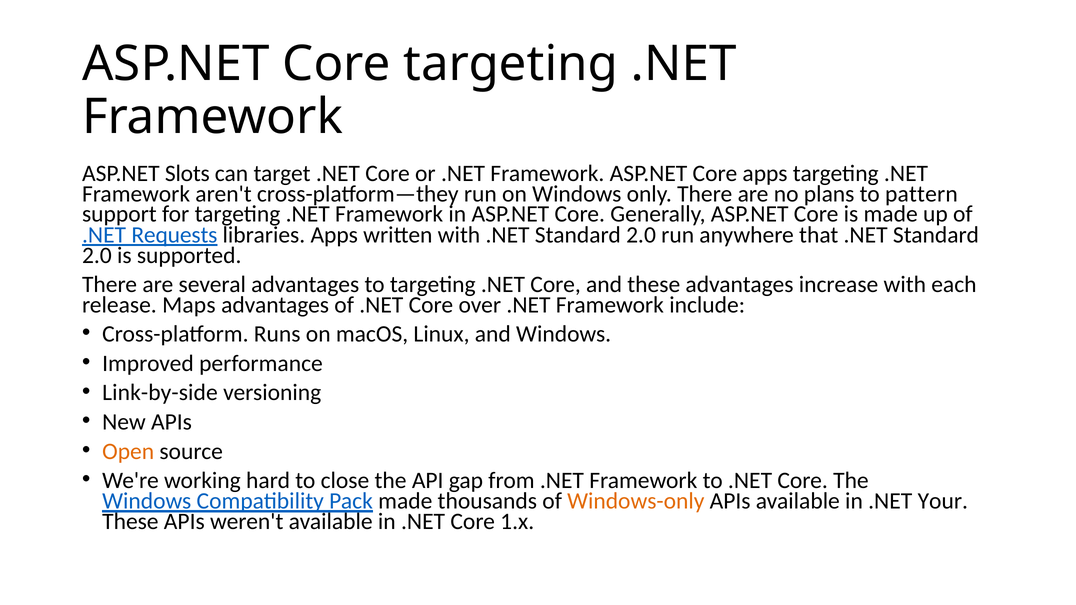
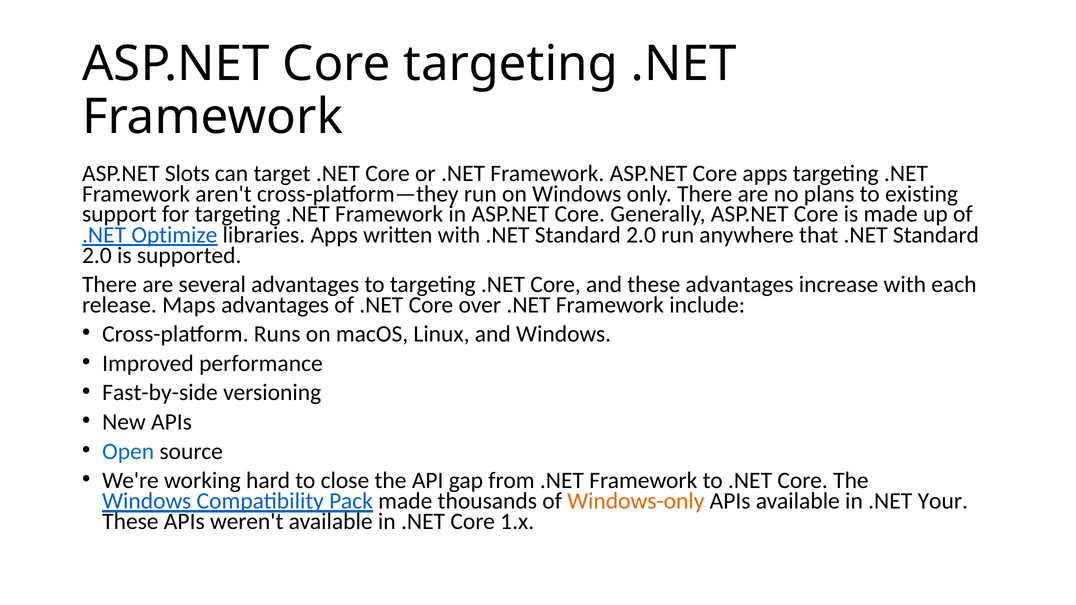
pattern: pattern -> existing (922, 194)
Requests: Requests -> Optimize (174, 235)
Link-by-side: Link-by-side -> Fast-by-side (160, 393)
Open colour: orange -> blue (128, 451)
